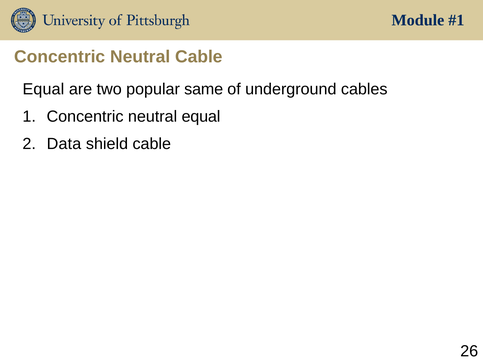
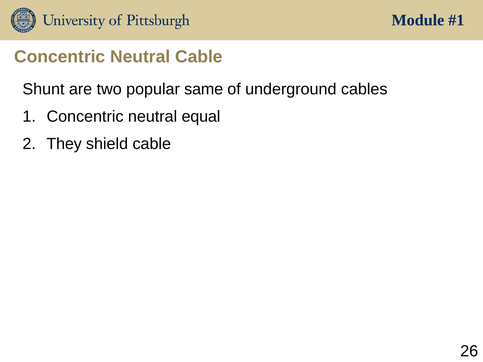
Equal: Equal -> Shunt (43, 89)
Data: Data -> They (64, 144)
